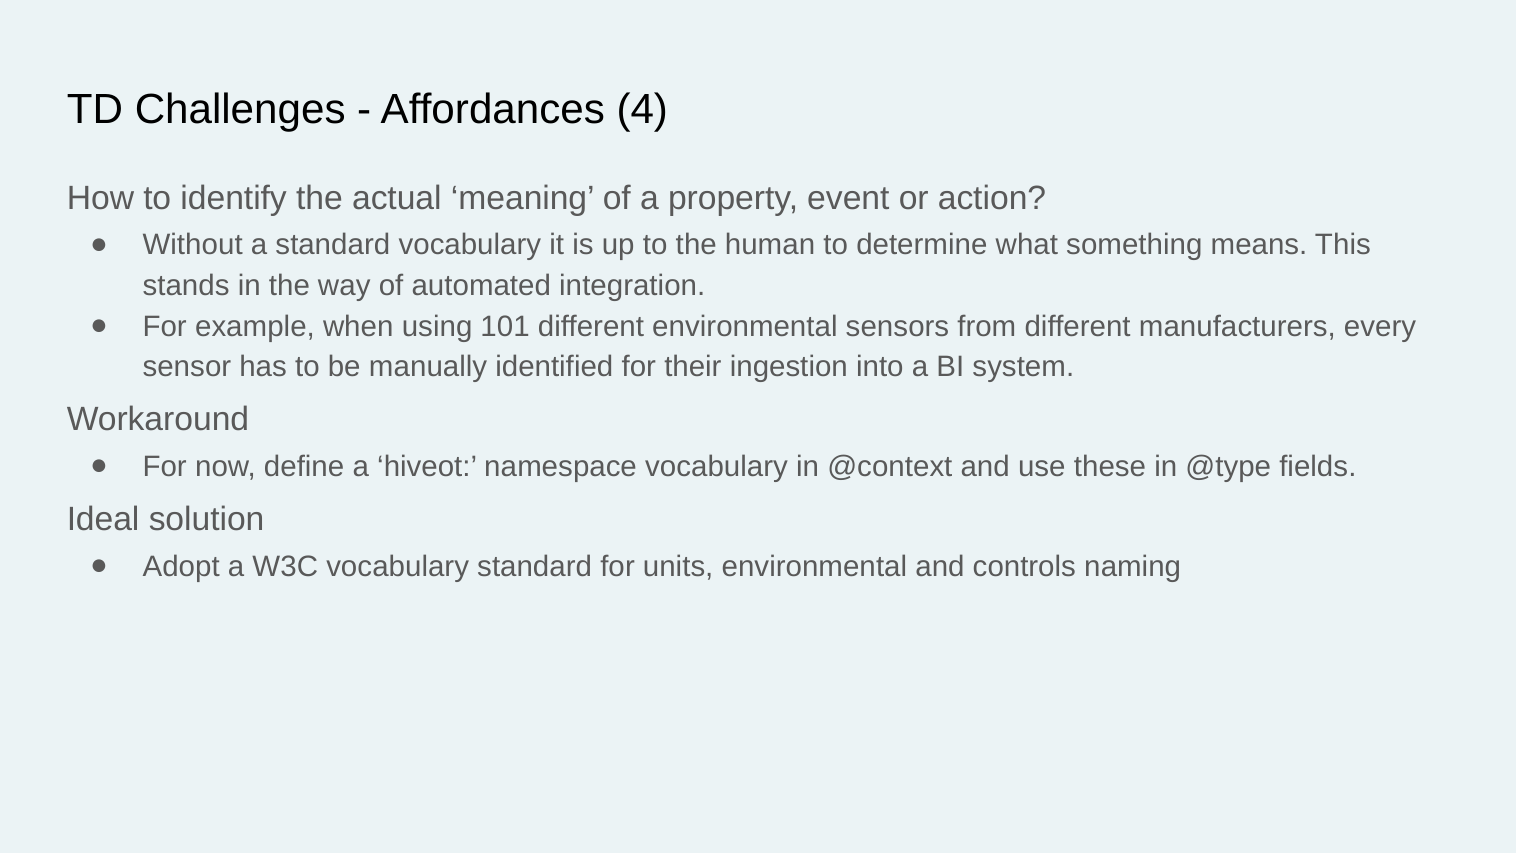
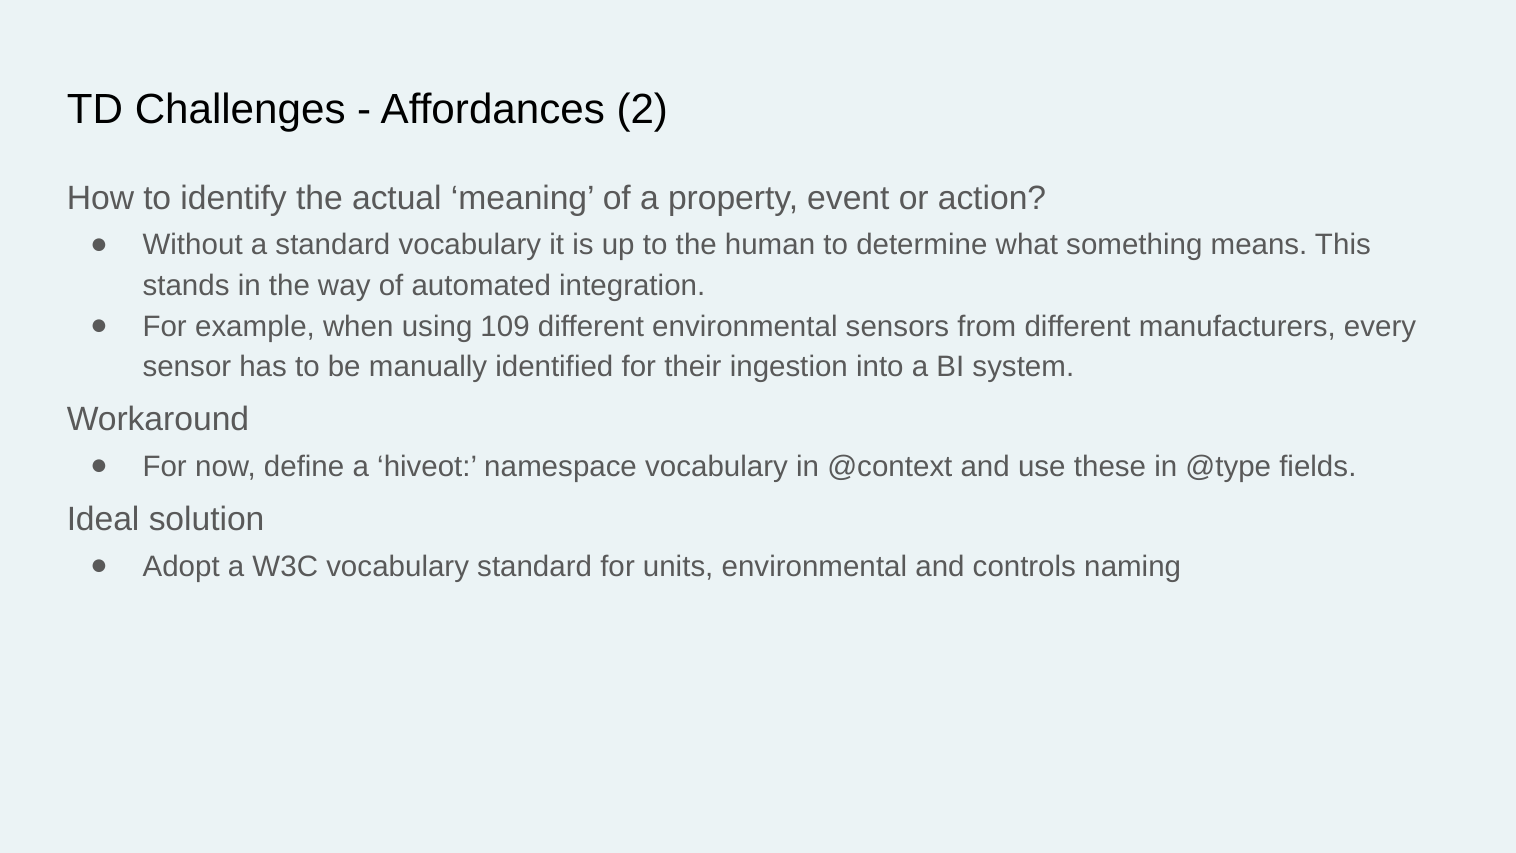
4: 4 -> 2 (642, 110)
101: 101 -> 109 (505, 326)
